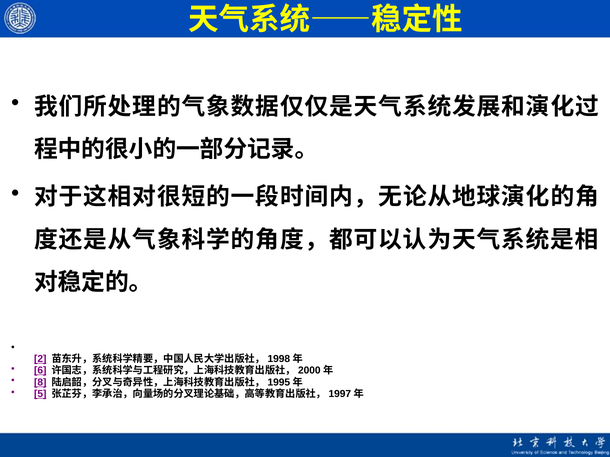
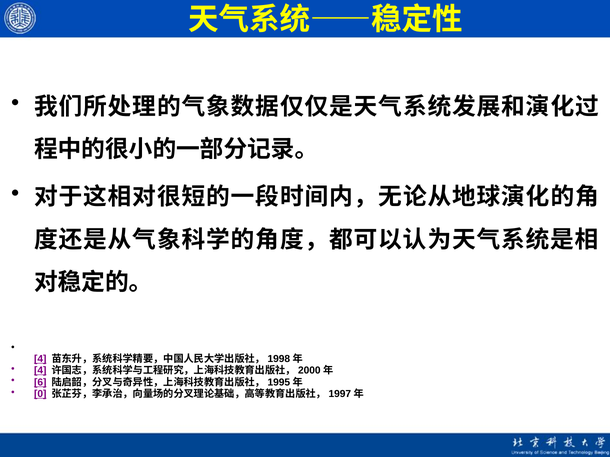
2: 2 -> 4 (40, 359)
6: 6 -> 4 (40, 371)
8: 8 -> 6 (40, 383)
5: 5 -> 0 (40, 394)
